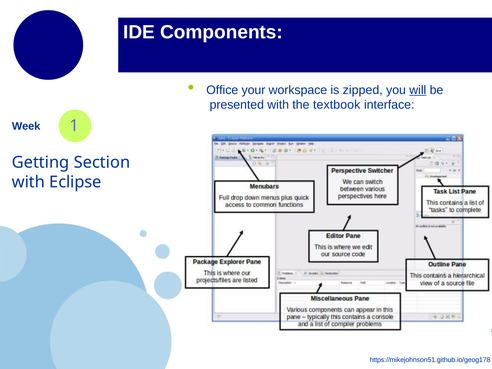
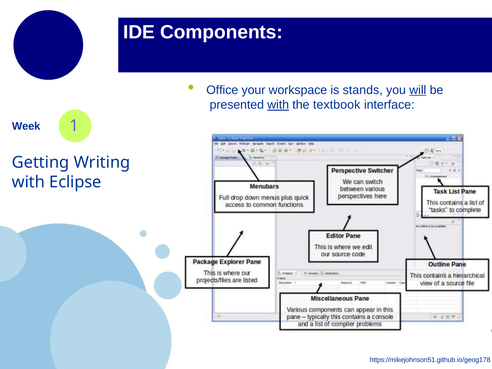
zipped: zipped -> stands (363, 90)
with underline: none -> present (278, 105)
Section: Section -> Writing (102, 162)
